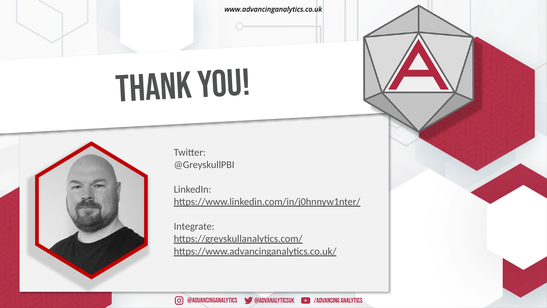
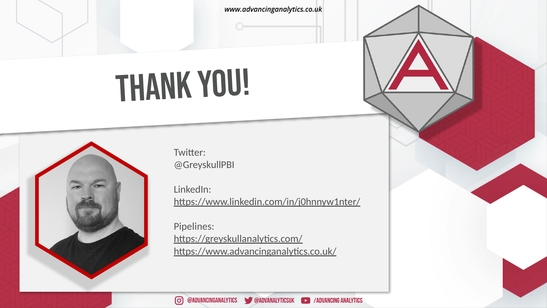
Integrate: Integrate -> Pipelines (194, 226)
